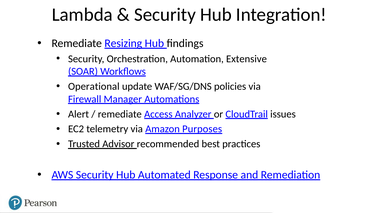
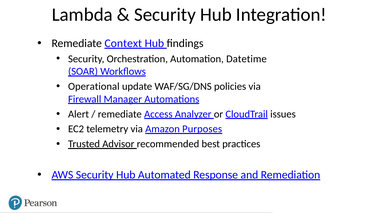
Resizing: Resizing -> Context (123, 43)
Extensive: Extensive -> Datetime (246, 59)
